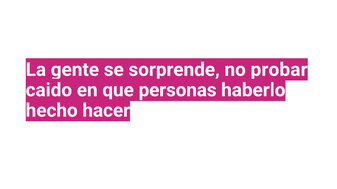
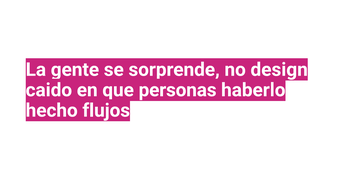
probar: probar -> design (279, 70)
hacer: hacer -> flujos (106, 111)
